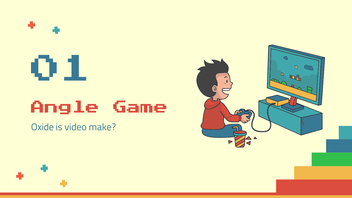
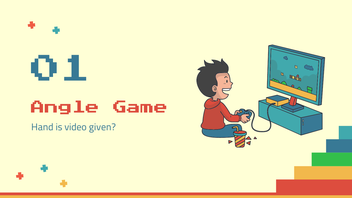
Oxide: Oxide -> Hand (42, 127)
make: make -> given (102, 127)
